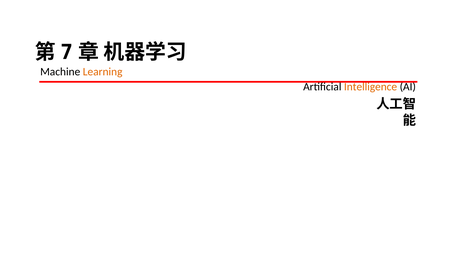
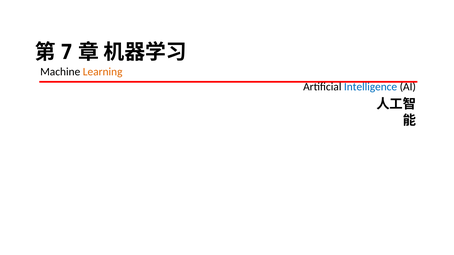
Intelligence colour: orange -> blue (371, 87)
